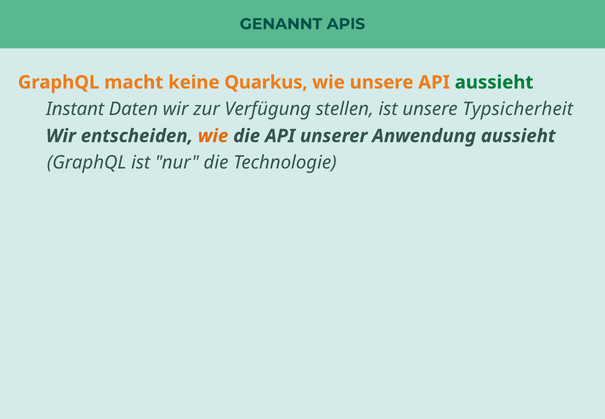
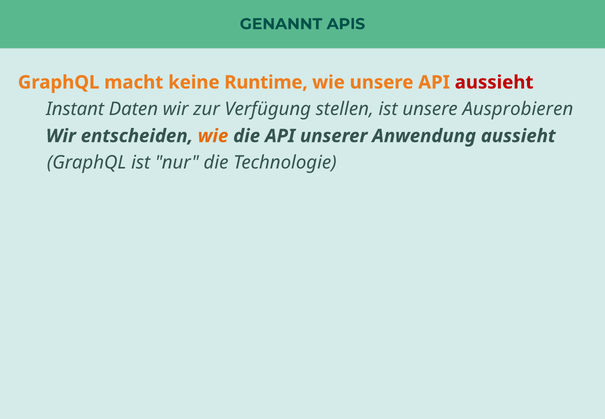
Quarkus: Quarkus -> Runtime (266, 82)
aussieht colour: green -> red (494, 82)
Typsicherheit: Typsicherheit -> Ausprobieren (518, 109)
